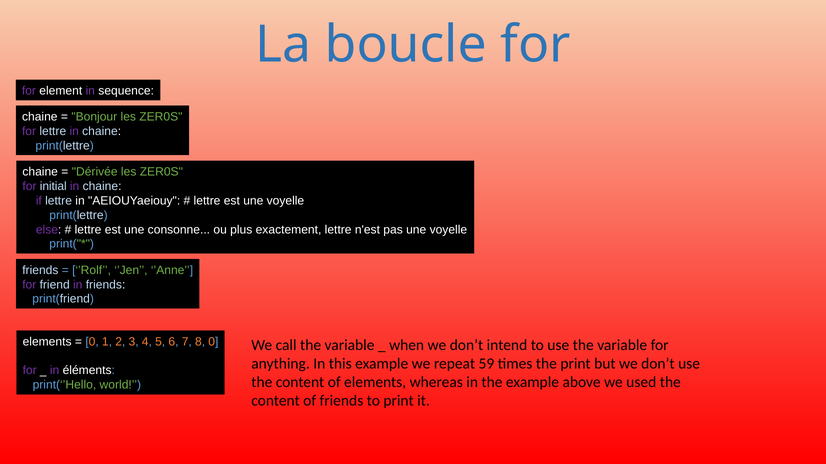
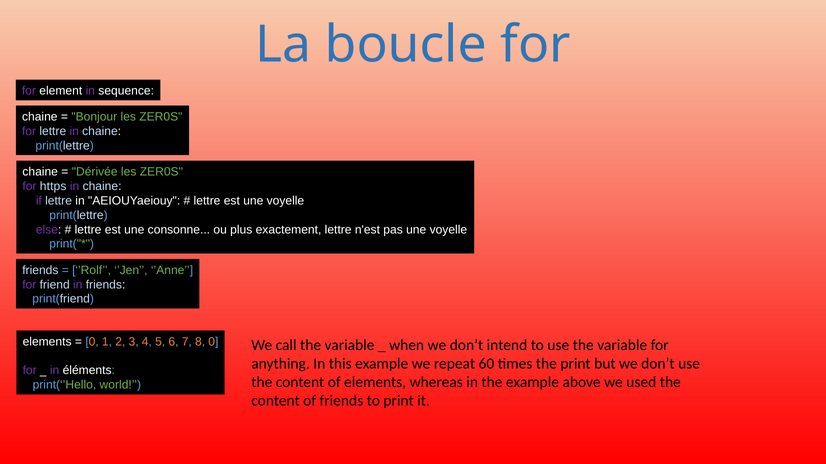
initial: initial -> https (53, 186)
59: 59 -> 60 (486, 364)
